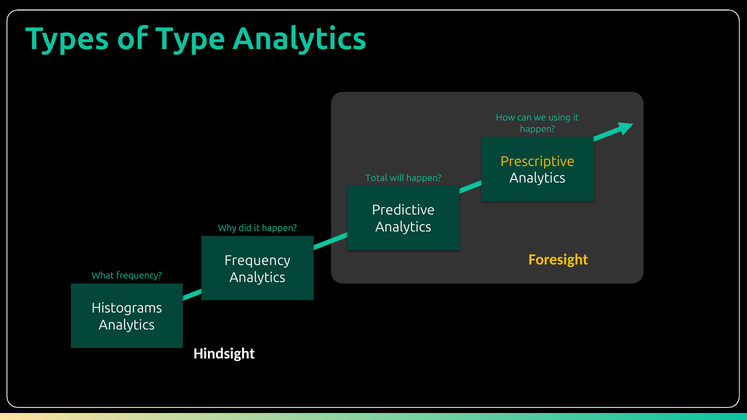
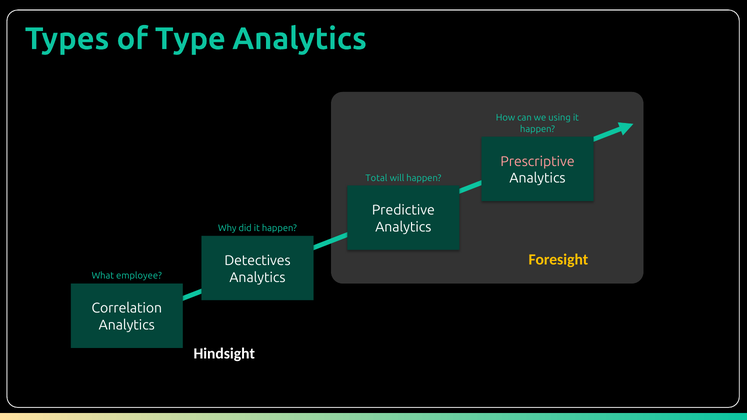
Prescriptive colour: yellow -> pink (538, 162)
Frequency: Frequency -> Detectives (258, 261)
What frequency: frequency -> employee (139, 276)
Histograms: Histograms -> Correlation (127, 308)
